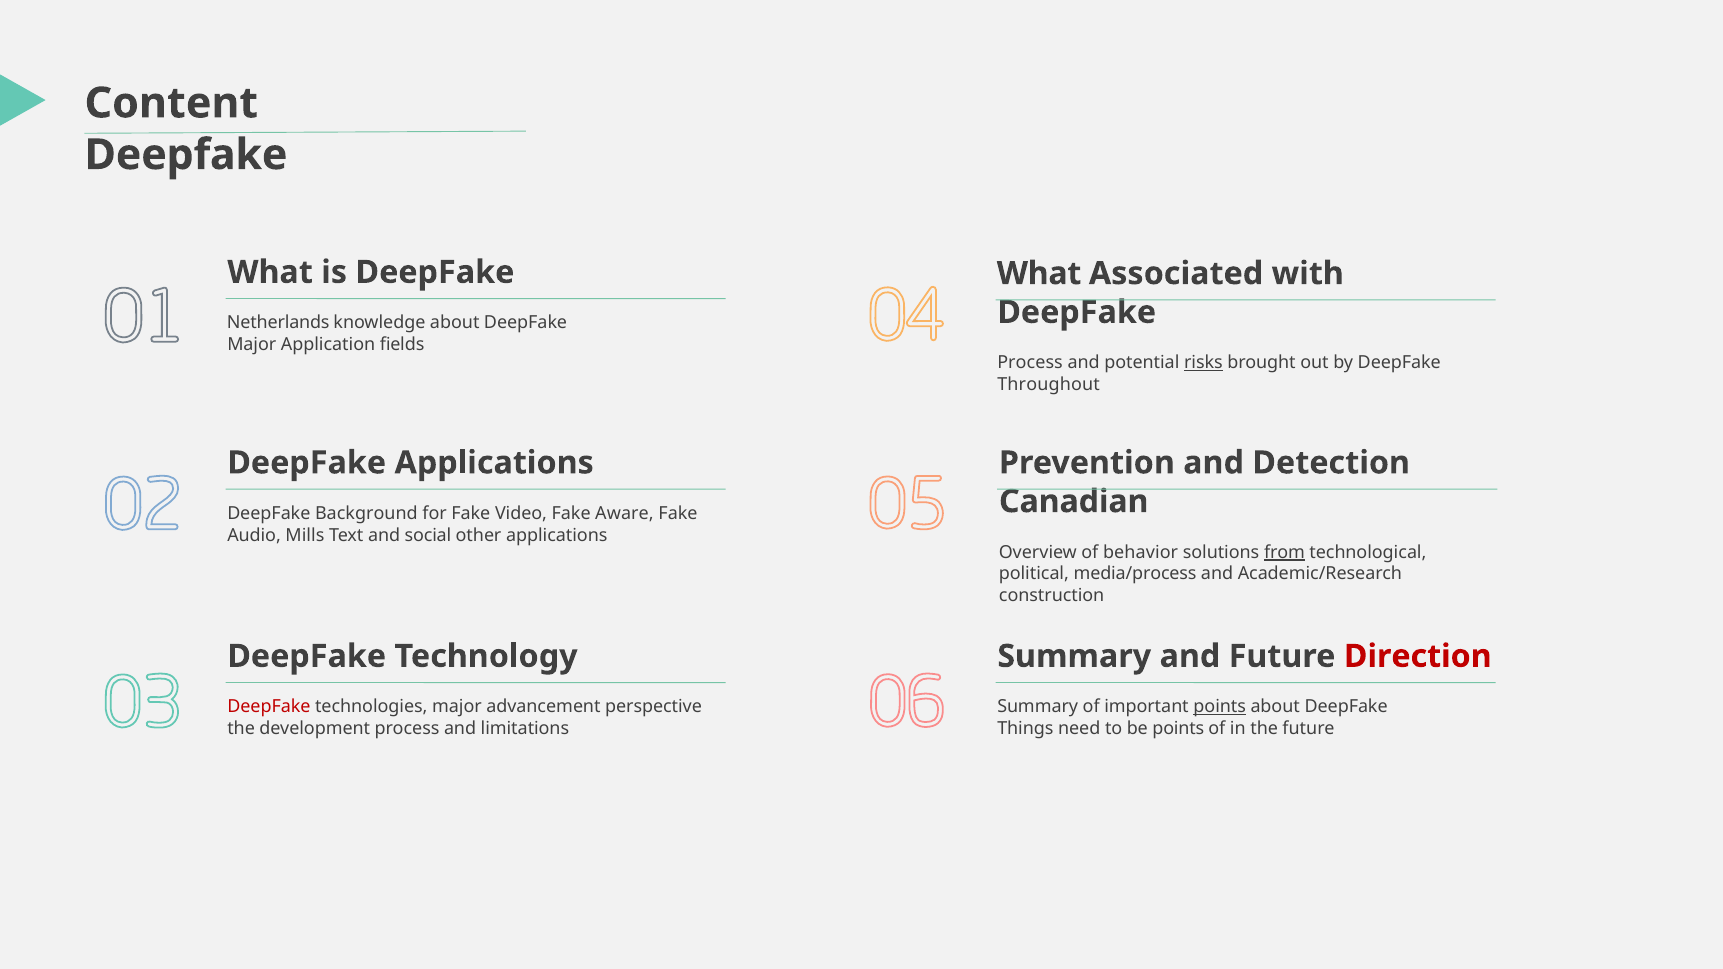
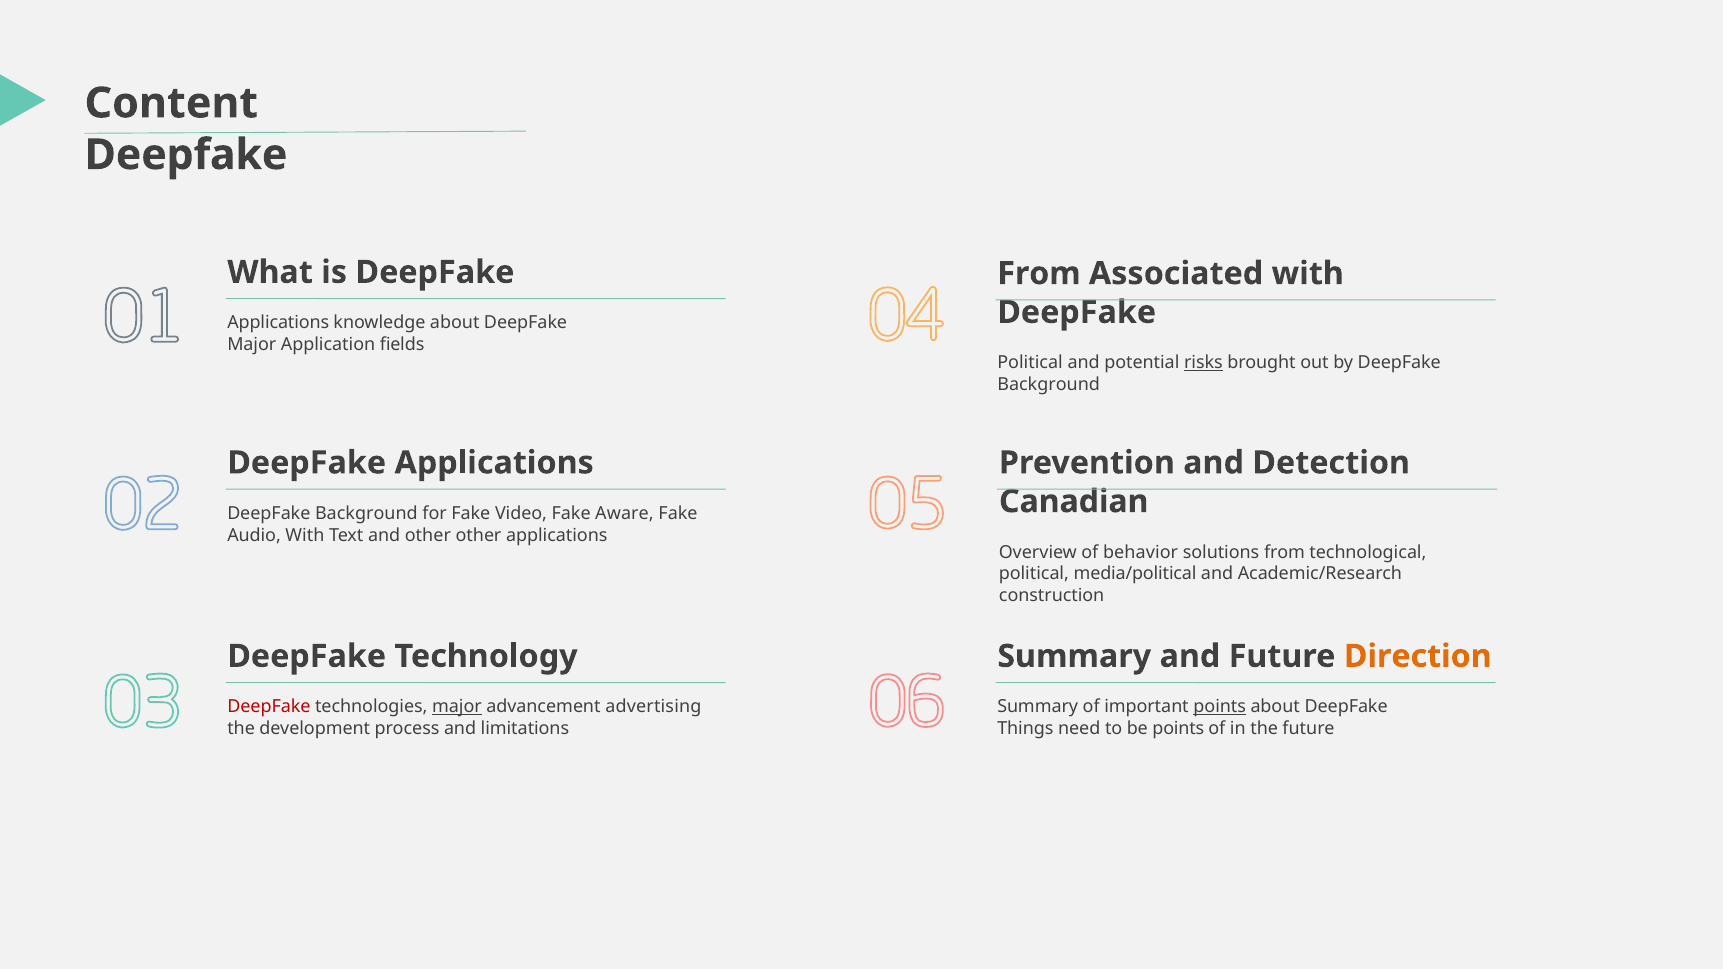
What: What -> From (1039, 274)
Netherlands: Netherlands -> Applications (278, 323)
Process: Process -> Political (1030, 363)
Throughout: Throughout -> Background (1049, 385)
Audio Mills: Mills -> With (305, 535)
and social: social -> other (428, 535)
from underline: present -> none (1284, 552)
media/process: media/process -> media/political (1135, 574)
Direction colour: red -> orange (1418, 656)
major underline: none -> present (457, 707)
perspective: perspective -> advertising (653, 707)
